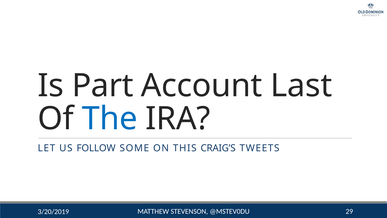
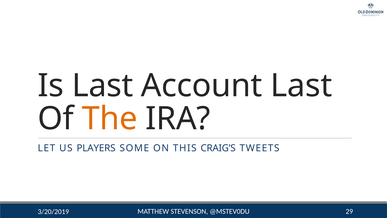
Is Part: Part -> Last (103, 86)
The colour: blue -> orange (110, 119)
FOLLOW: FOLLOW -> PLAYERS (96, 148)
